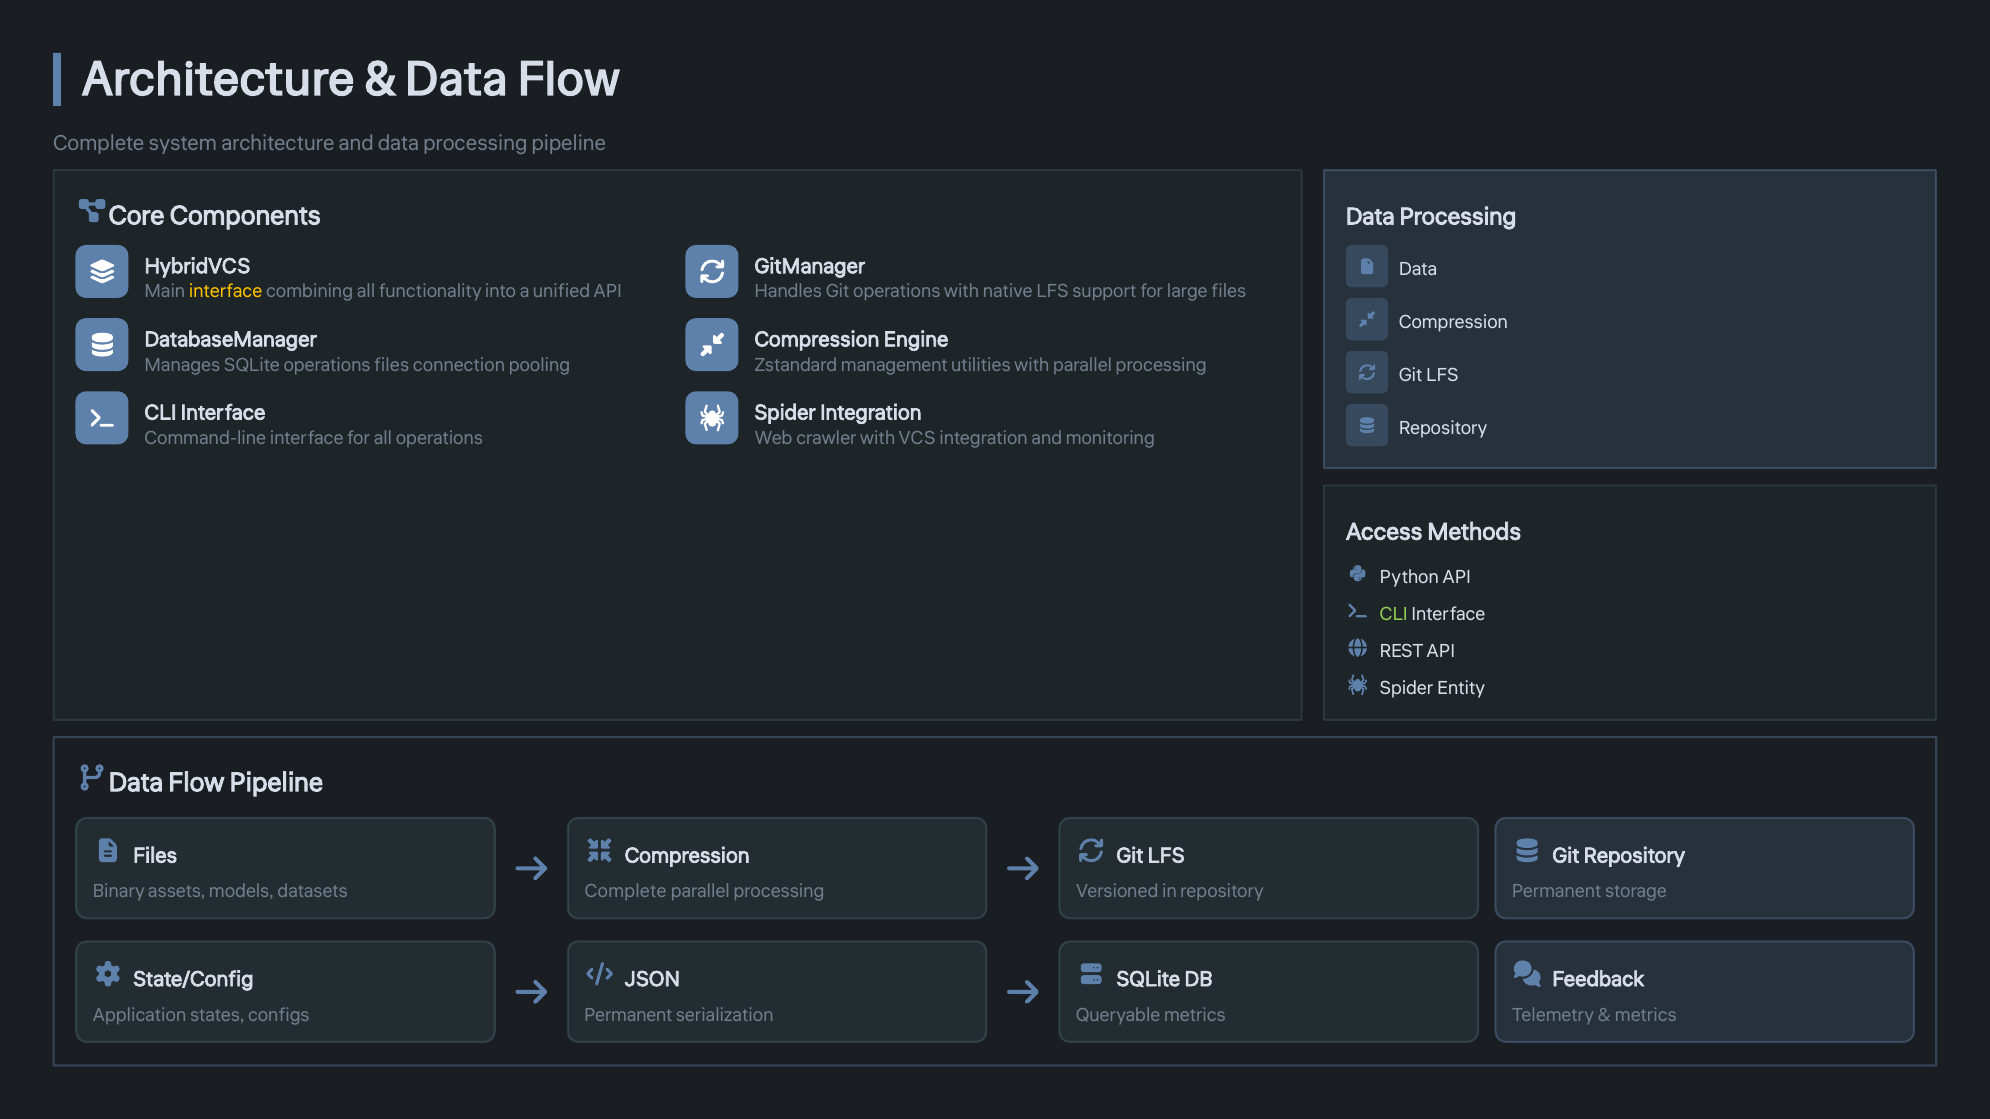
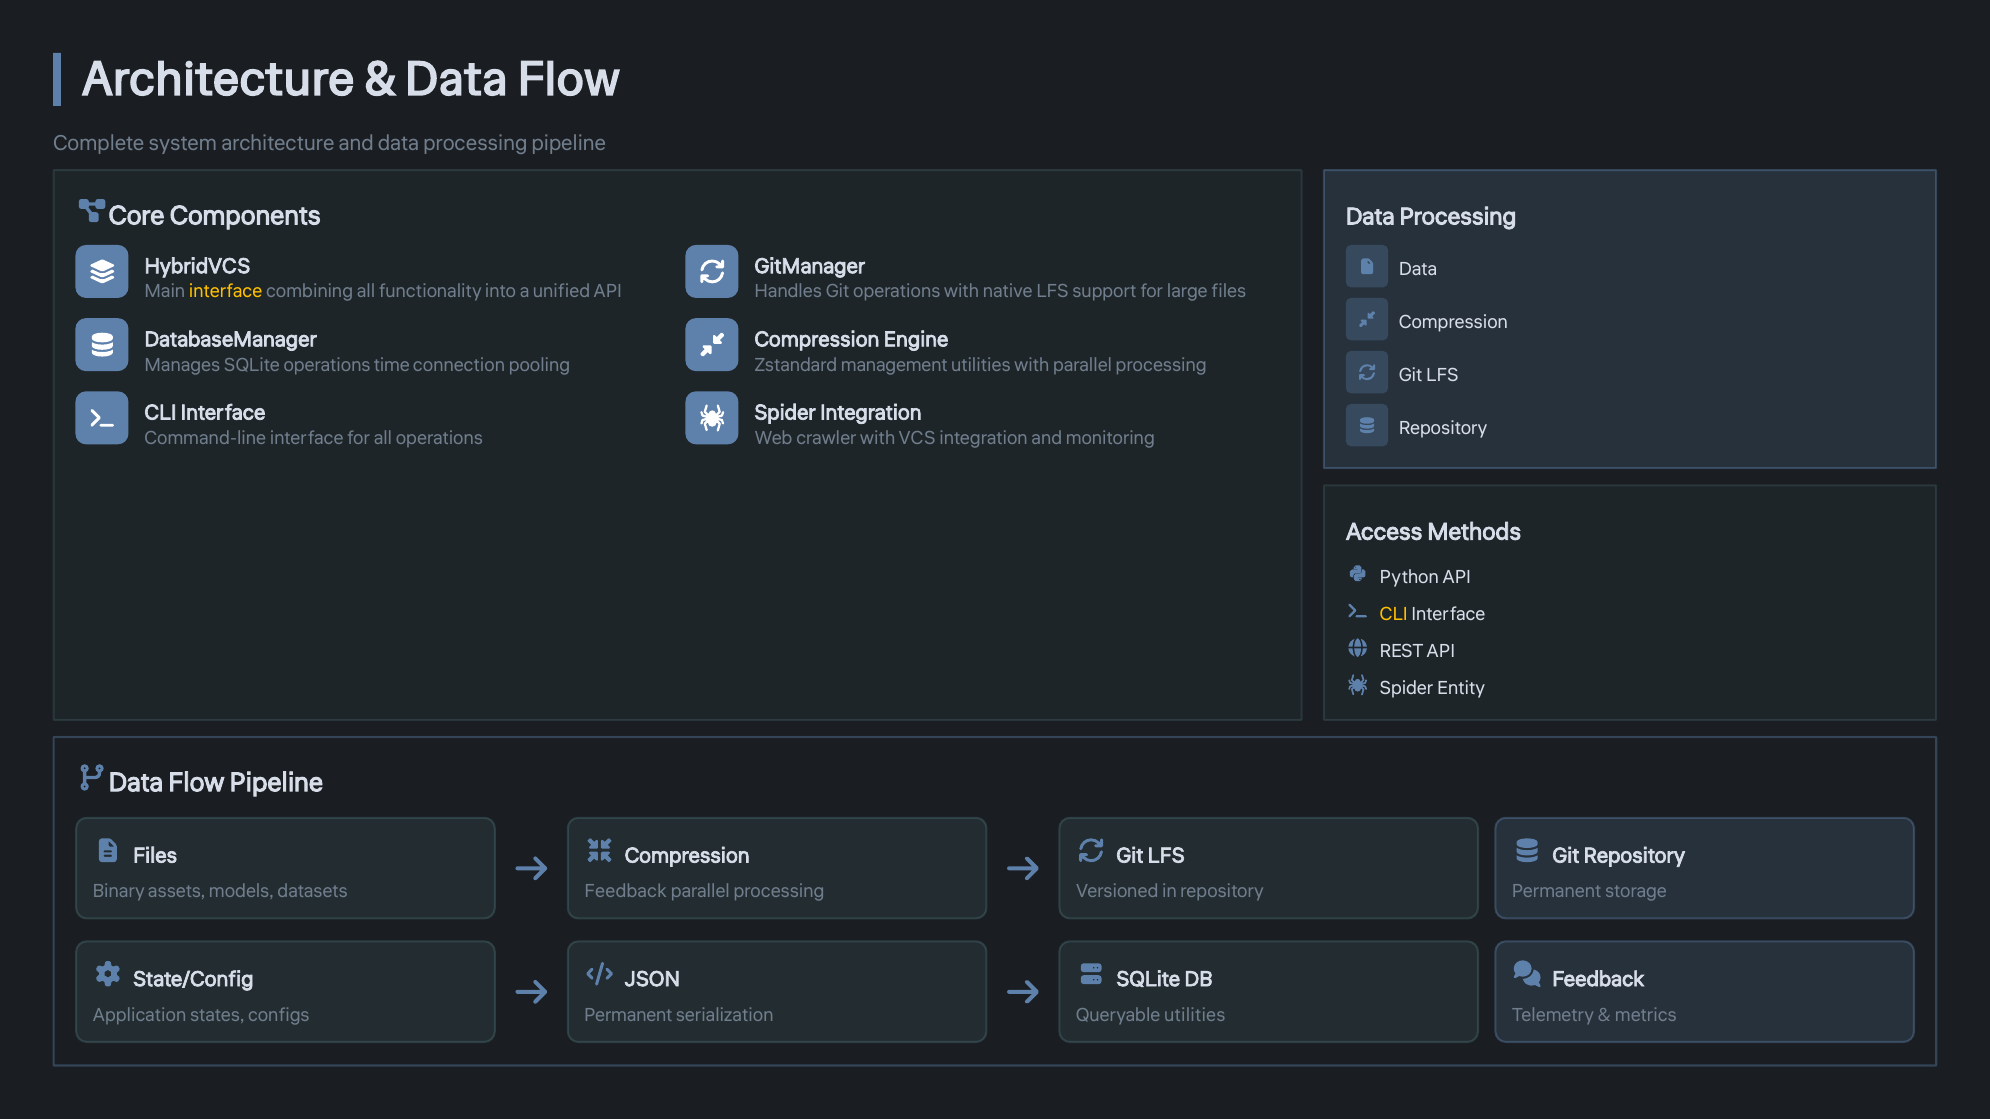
operations files: files -> time (392, 365)
CLI colour: light green -> yellow (1394, 614)
Complete: Complete -> Feedback (626, 892)
Queryable metrics: metrics -> utilities (1195, 1015)
